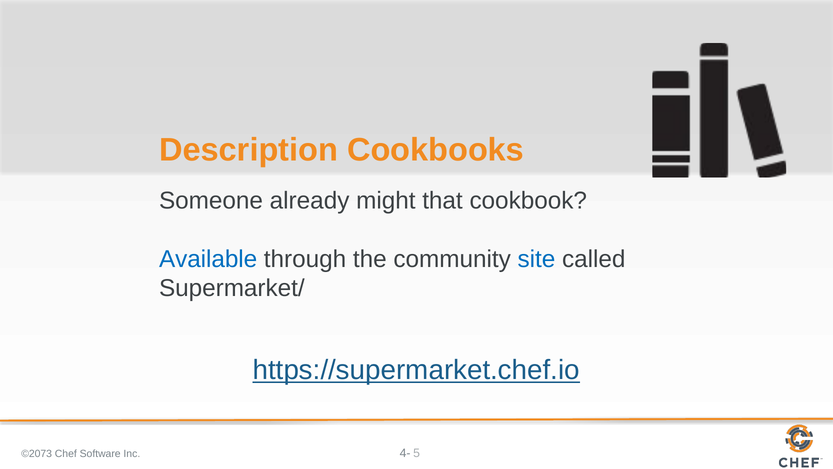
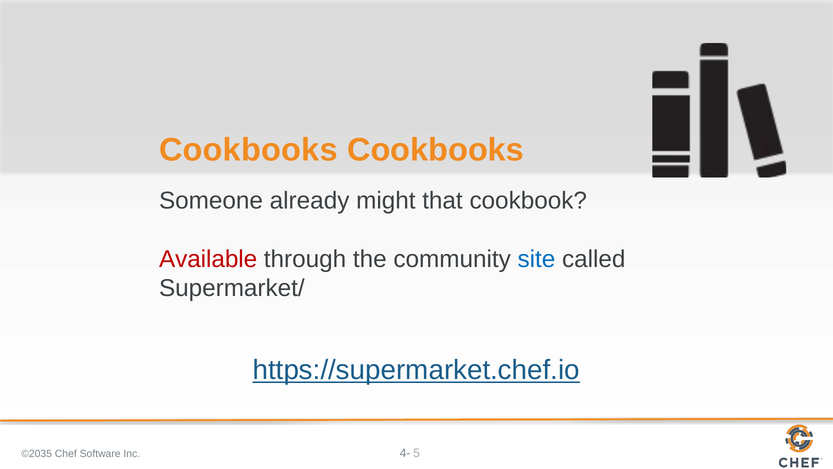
Description: Description -> Cookbooks (248, 150)
Available colour: blue -> red (208, 259)
©2073: ©2073 -> ©2035 (37, 453)
